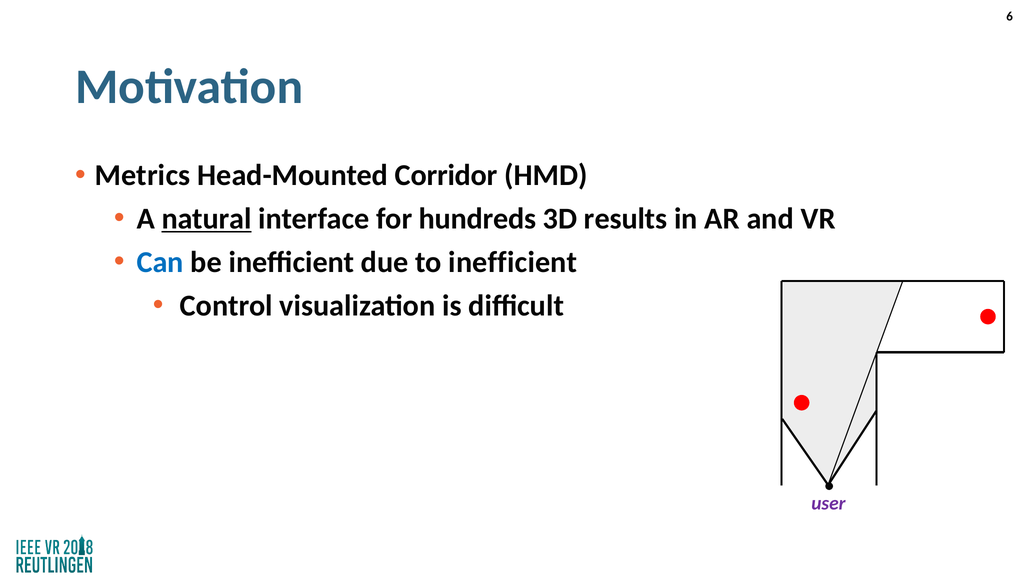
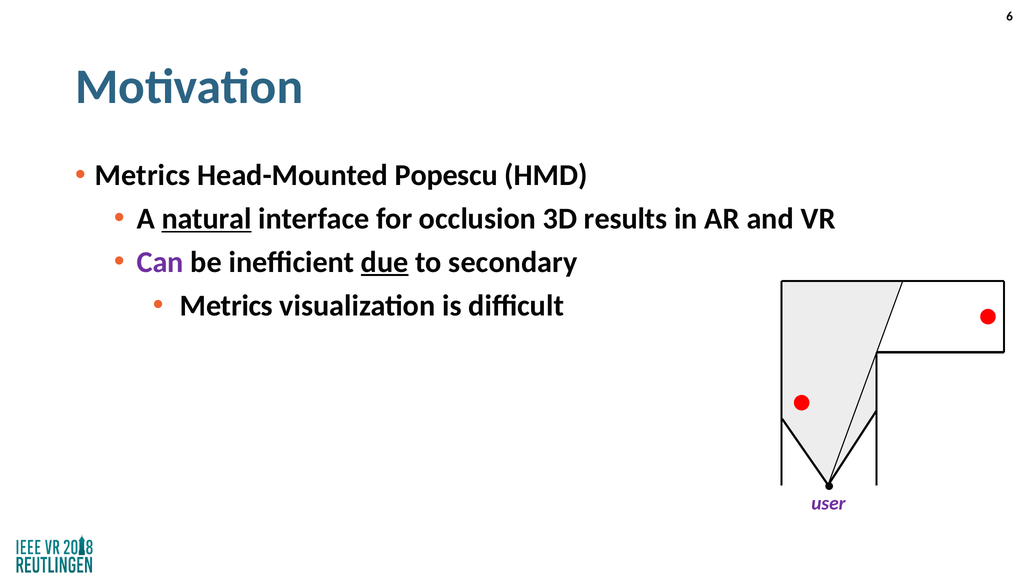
Corridor: Corridor -> Popescu (446, 175)
hundreds: hundreds -> occlusion (478, 219)
Can colour: blue -> purple (160, 262)
due underline: none -> present (385, 262)
to inefficient: inefficient -> secondary (513, 262)
Control: Control -> Metrics (226, 305)
